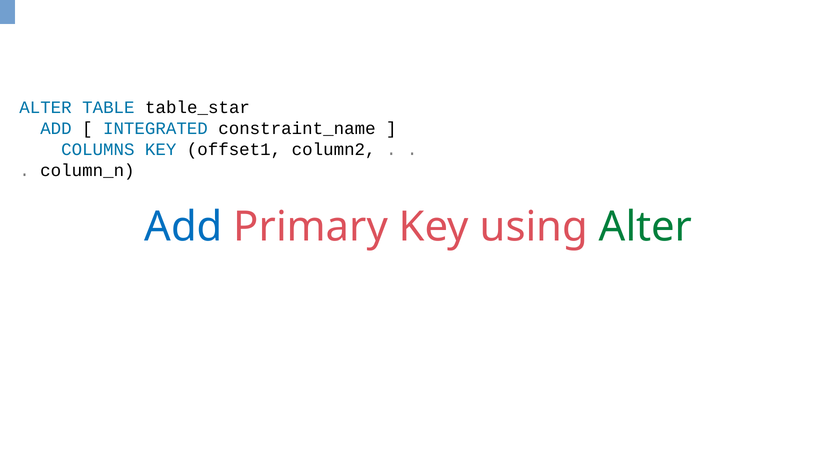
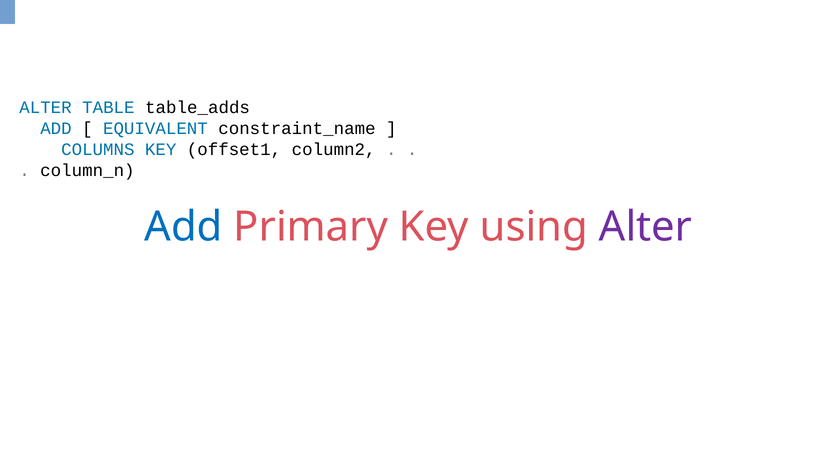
table_star: table_star -> table_adds (198, 108)
INTEGRATED: INTEGRATED -> EQUIVALENT (155, 129)
Alter colour: green -> purple (646, 227)
